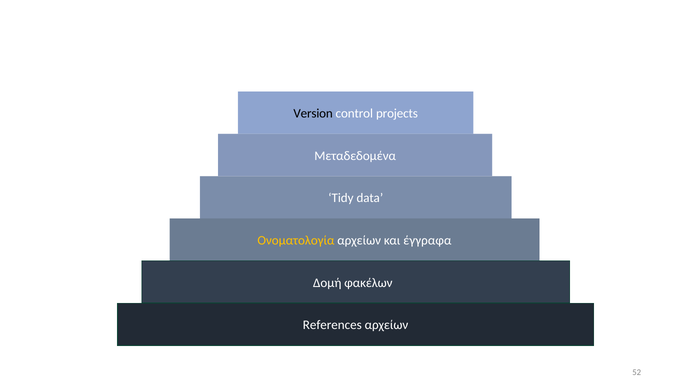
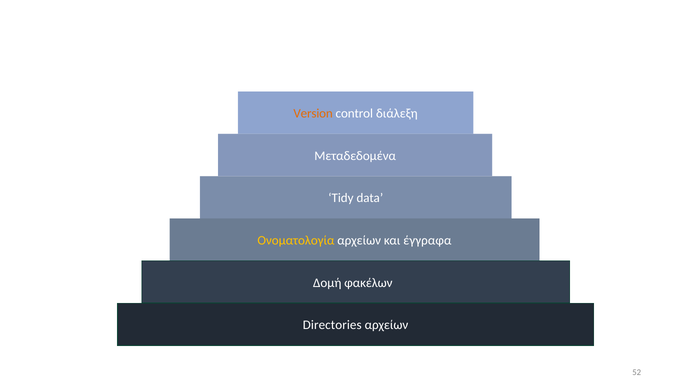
Version colour: black -> orange (313, 114)
projects: projects -> διάλεξη (397, 114)
References: References -> Directories (332, 326)
